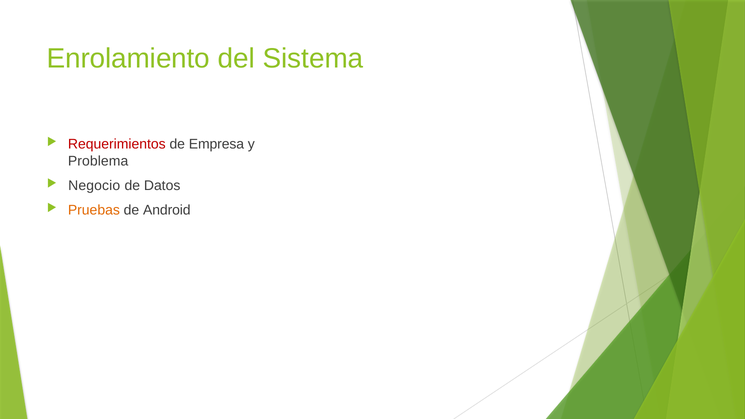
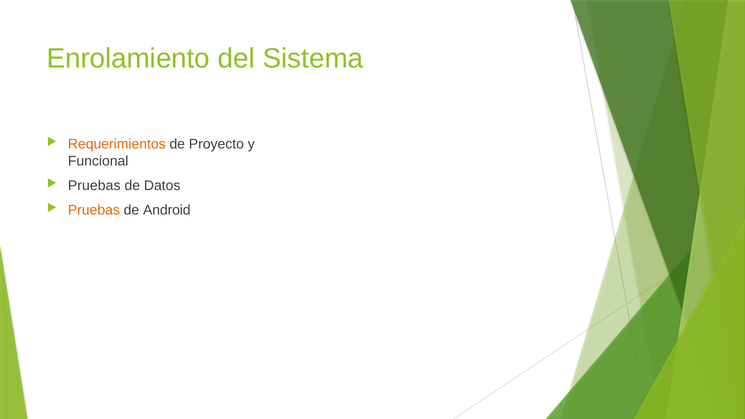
Requerimientos colour: red -> orange (117, 144)
Empresa: Empresa -> Proyecto (216, 144)
Problema: Problema -> Funcional (98, 161)
Negocio: Negocio -> Pruebas (94, 185)
